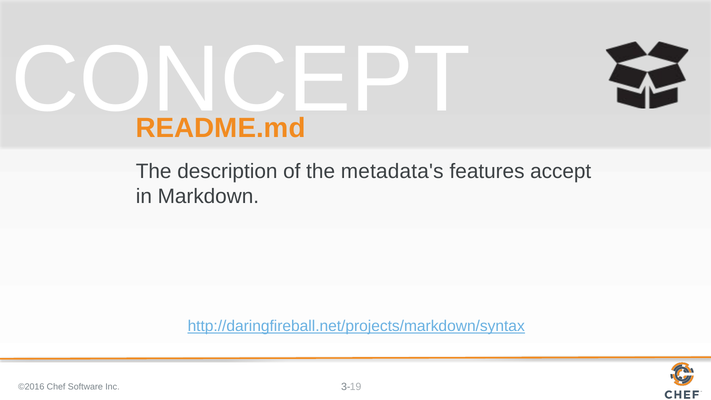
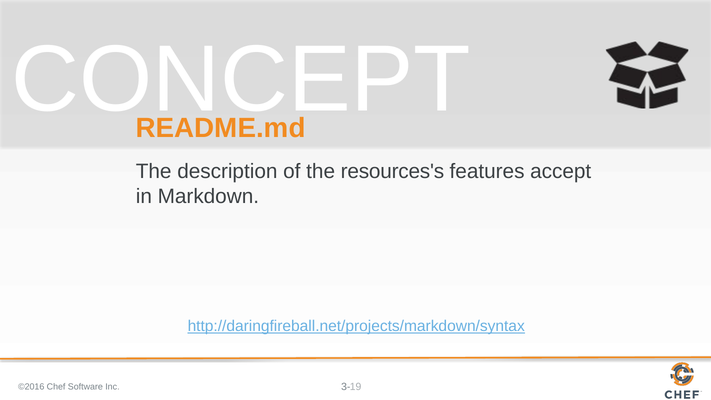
metadata's: metadata's -> resources's (392, 171)
